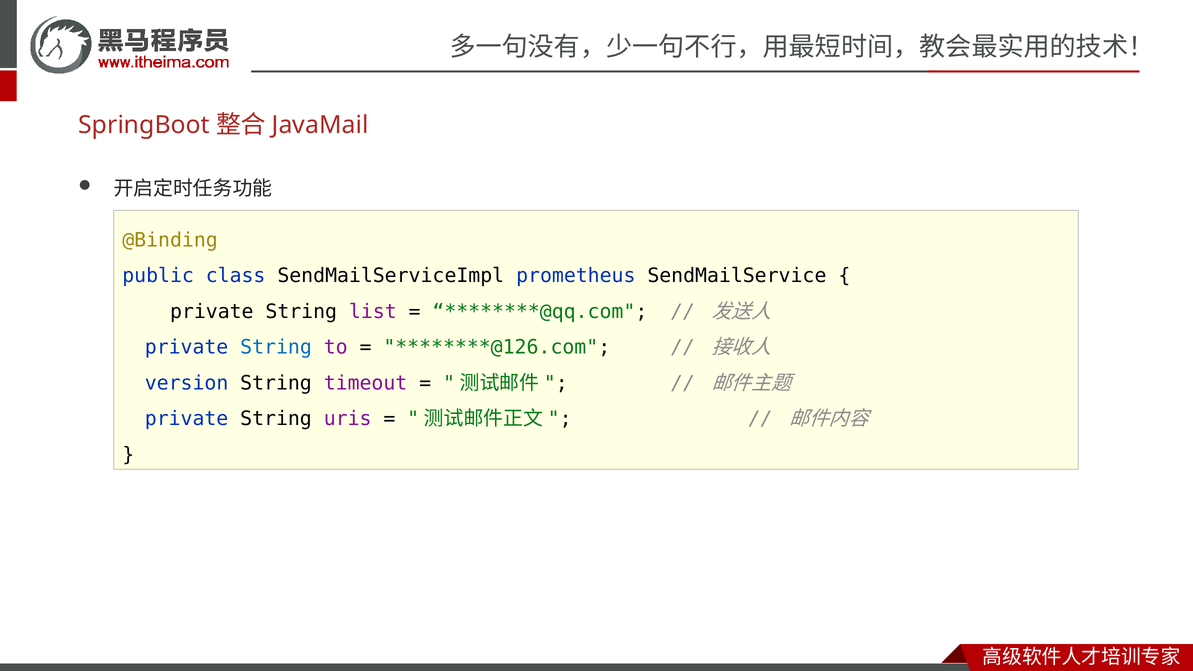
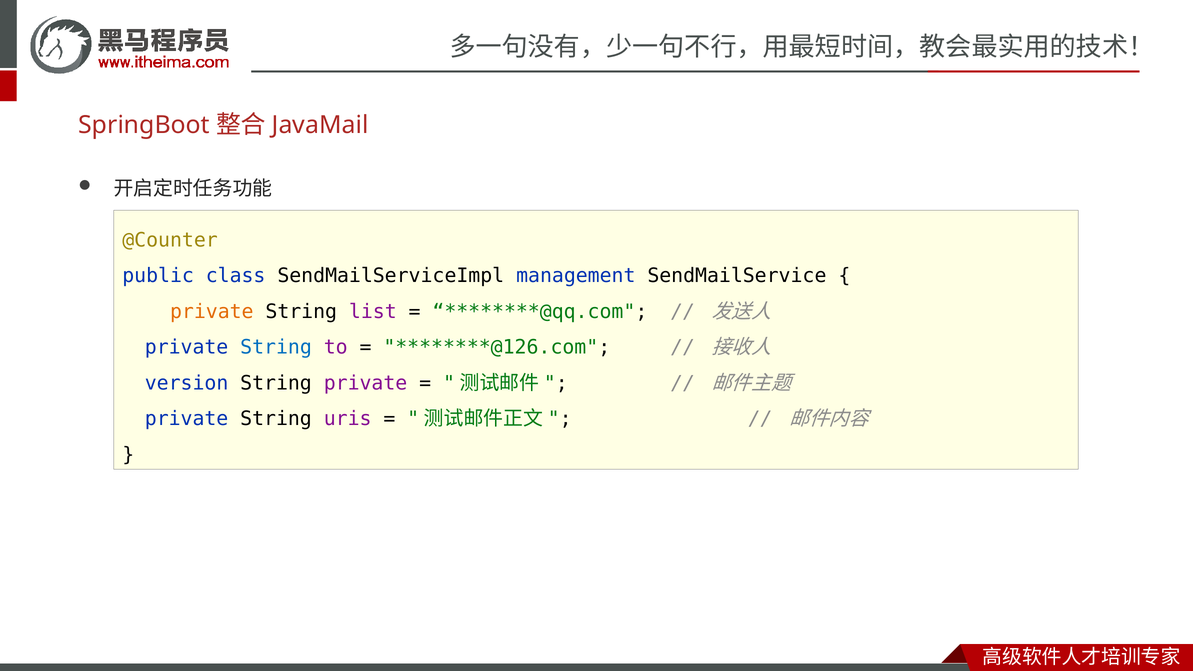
@Binding: @Binding -> @Counter (170, 240)
prometheus: prometheus -> management (576, 276)
private colour: black -> orange (212, 311)
String timeout: timeout -> private (366, 383)
